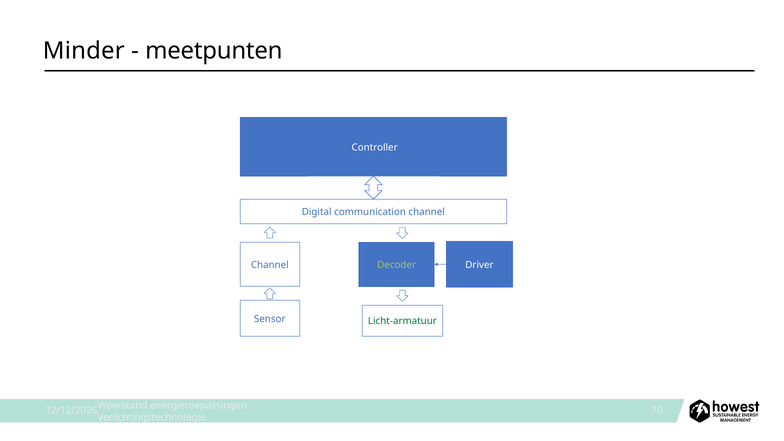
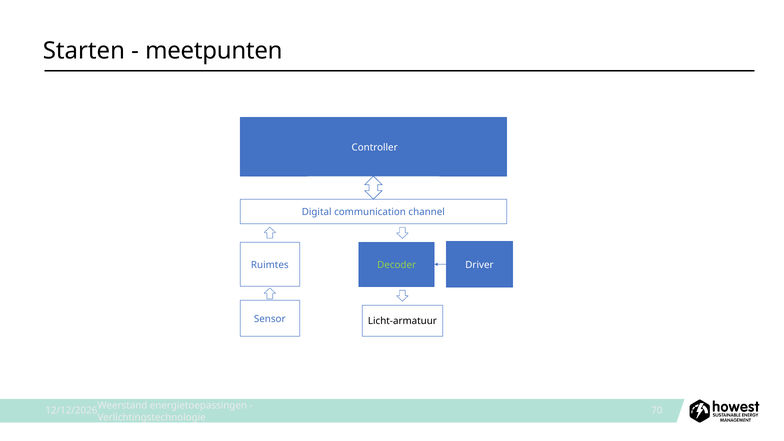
Minder: Minder -> Starten (84, 51)
Channel: Channel -> Ruimtes (270, 265)
Licht-armatuur colour: green -> black (402, 321)
